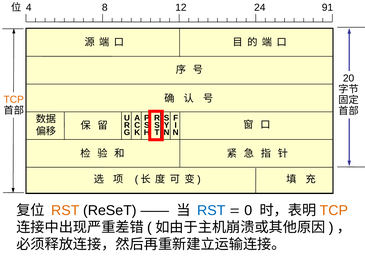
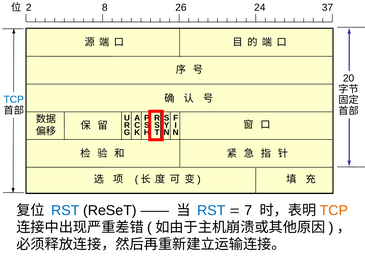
4: 4 -> 2 (29, 7)
12: 12 -> 26 (181, 7)
91: 91 -> 37 (327, 7)
TCP colour: orange -> blue (14, 99)
RST colour: orange -> blue (65, 210)
0: 0 -> 7 (248, 210)
